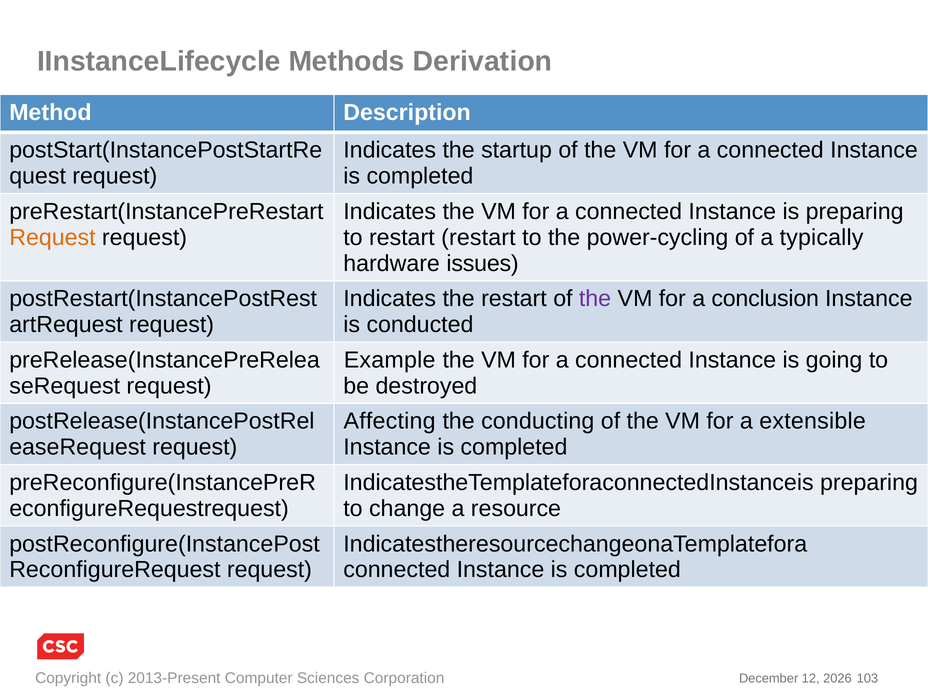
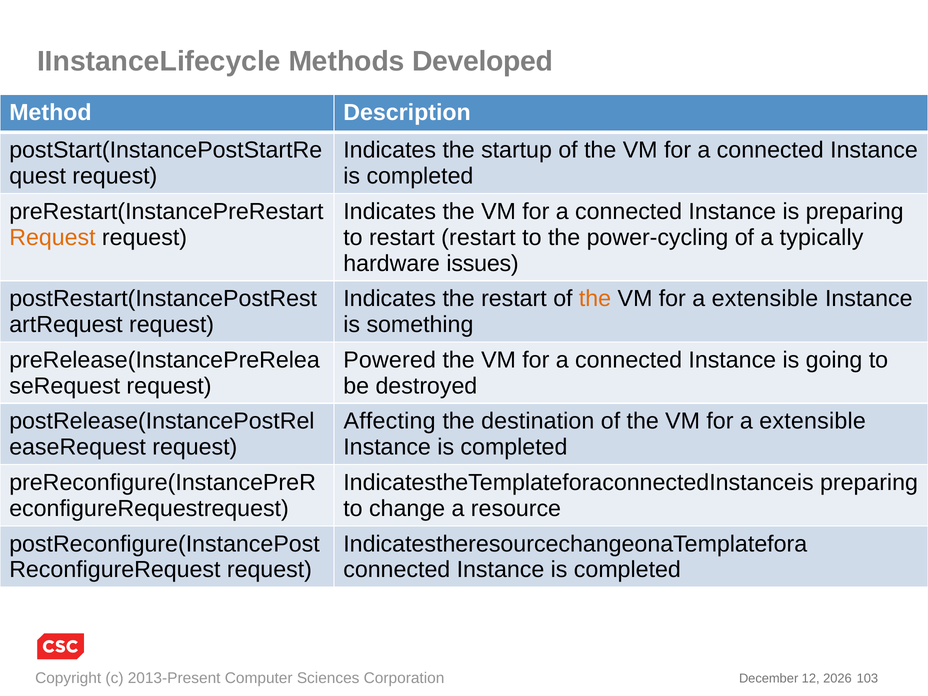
Derivation: Derivation -> Developed (483, 61)
the colour: purple -> orange (595, 299)
conclusion: conclusion -> extensible (765, 299)
conducted: conducted -> something (420, 325)
Example: Example -> Powered (390, 360)
conducting: conducting -> destination (538, 421)
